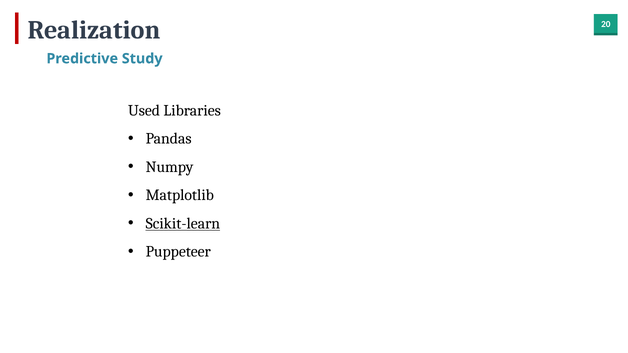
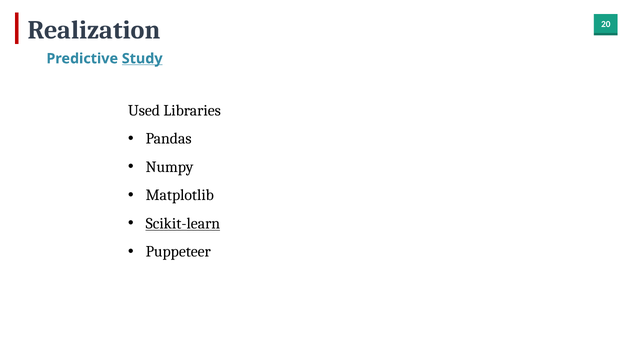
Study underline: none -> present (142, 59)
